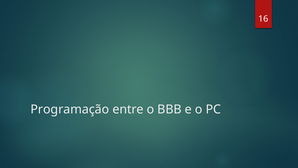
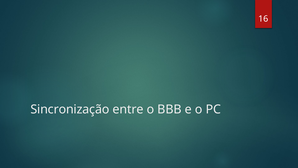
Programação: Programação -> Sincronização (70, 109)
